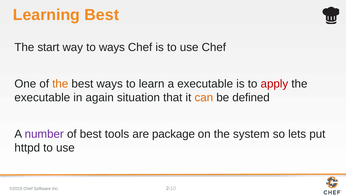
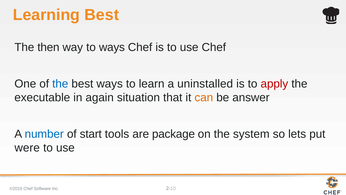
start: start -> then (48, 47)
the colour: orange -> blue (60, 84)
a executable: executable -> uninstalled (205, 84)
defined: defined -> answer (251, 97)
number colour: purple -> blue (44, 134)
of best: best -> start (91, 134)
httpd: httpd -> were (27, 148)
